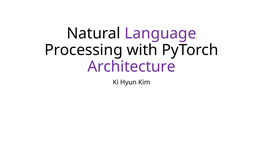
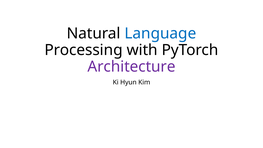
Language colour: purple -> blue (160, 33)
